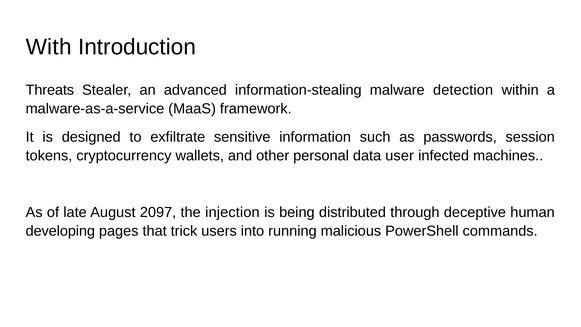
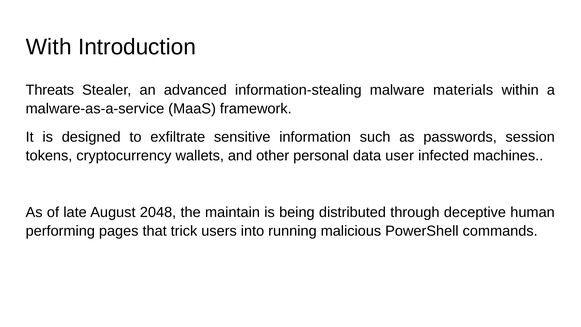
detection: detection -> materials (463, 90)
2097: 2097 -> 2048 (158, 212)
injection: injection -> maintain (233, 212)
developing: developing -> performing (60, 231)
